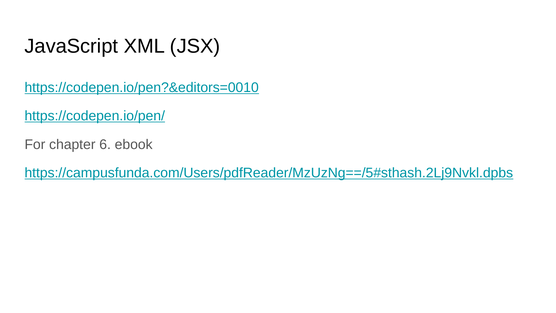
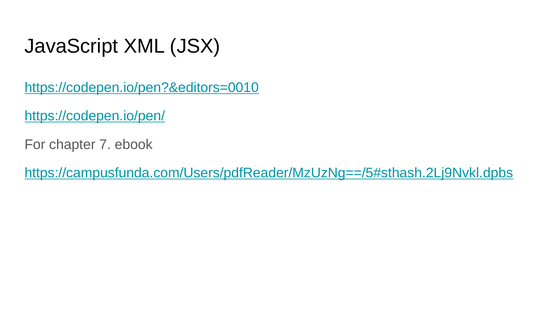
6: 6 -> 7 (105, 144)
